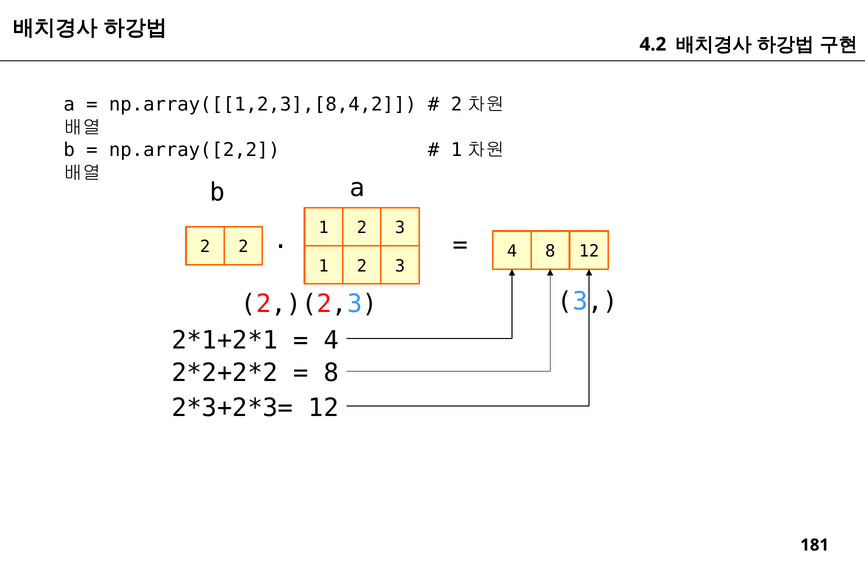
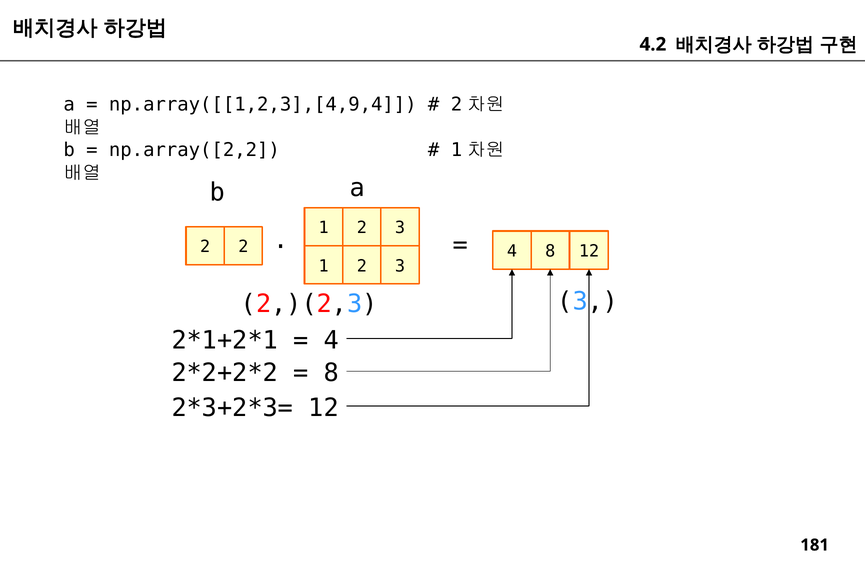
np.array([[1,2,3],[8,4,2: np.array([[1,2,3],[8,4,2 -> np.array([[1,2,3],[4,9,4 (263, 105)
